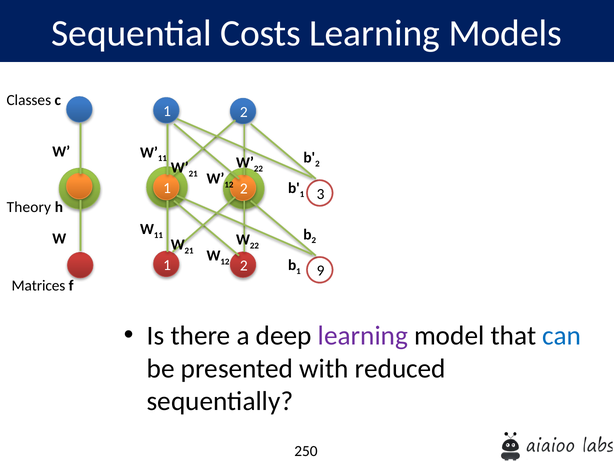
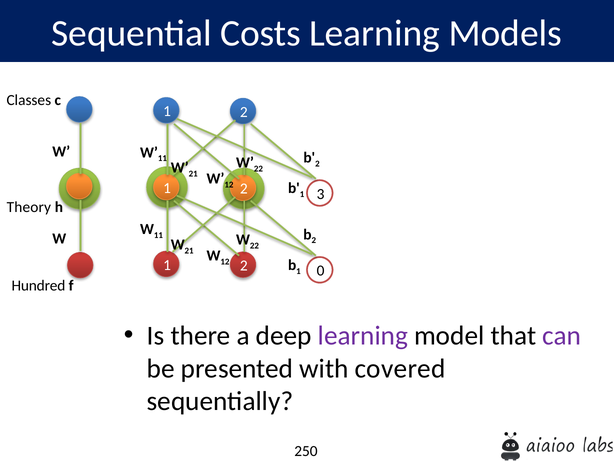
9: 9 -> 0 (321, 271)
Matrices: Matrices -> Hundred (38, 285)
can colour: blue -> purple (562, 335)
reduced: reduced -> covered (400, 368)
